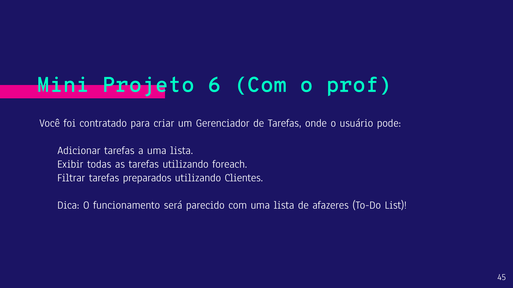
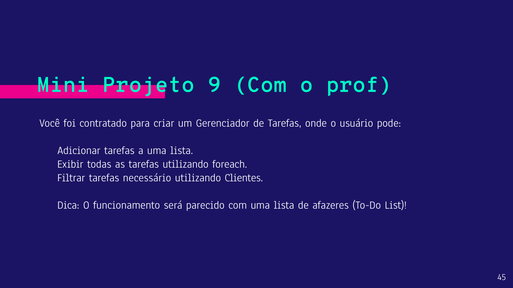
6: 6 -> 9 (214, 85)
preparados: preparados -> necessário (147, 178)
